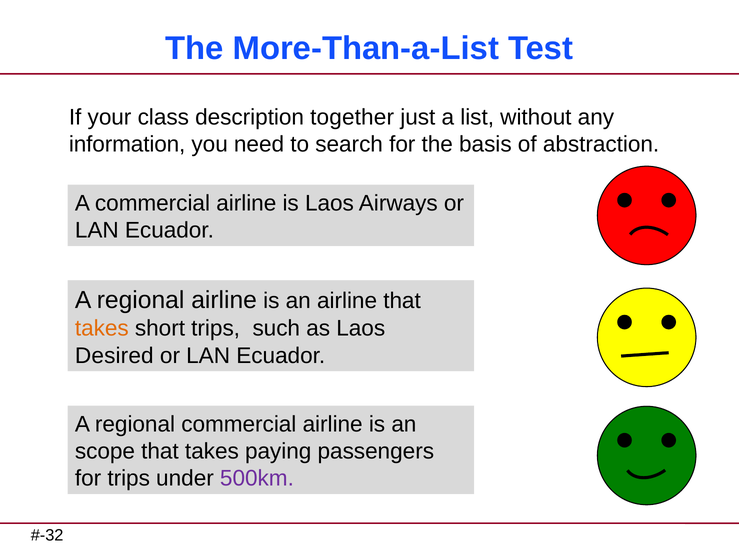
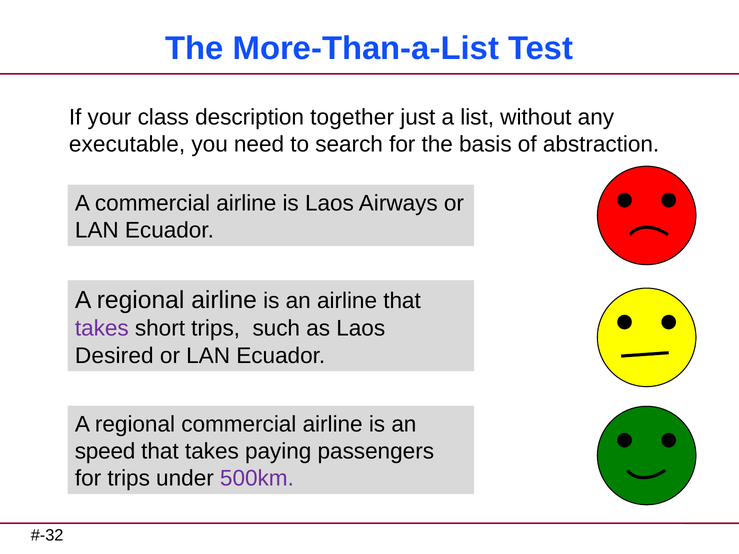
information: information -> executable (127, 144)
takes colour: orange -> purple (102, 329)
scope: scope -> speed (105, 452)
